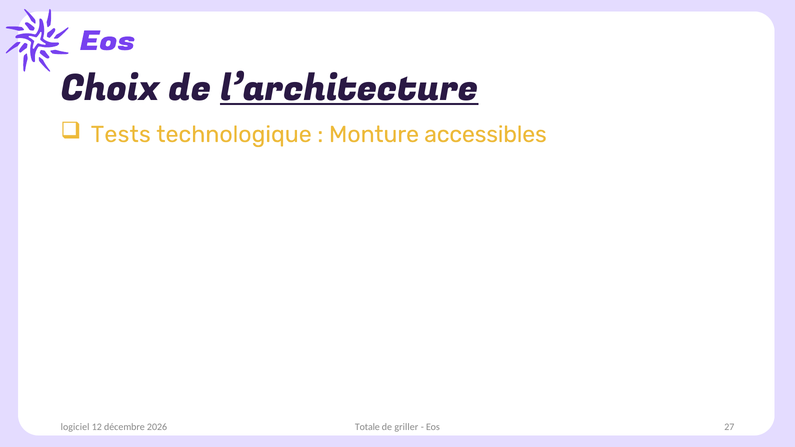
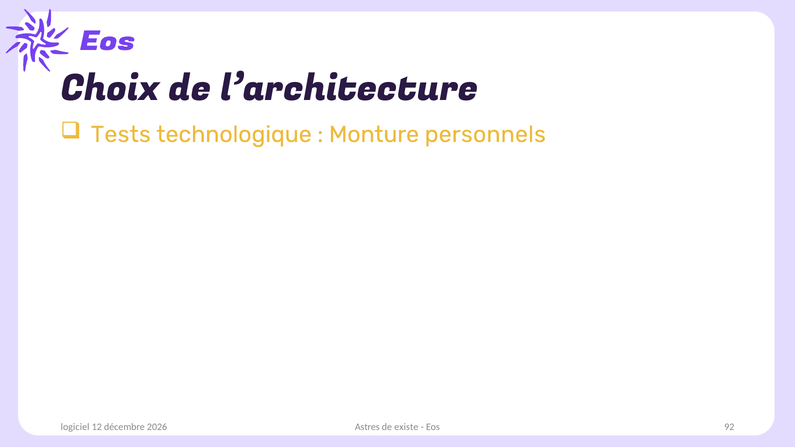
l’architecture underline: present -> none (349, 88)
accessibles: accessibles -> personnels (485, 134)
Totale: Totale -> Astres (367, 427)
griller: griller -> existe (406, 427)
27: 27 -> 92 (729, 427)
